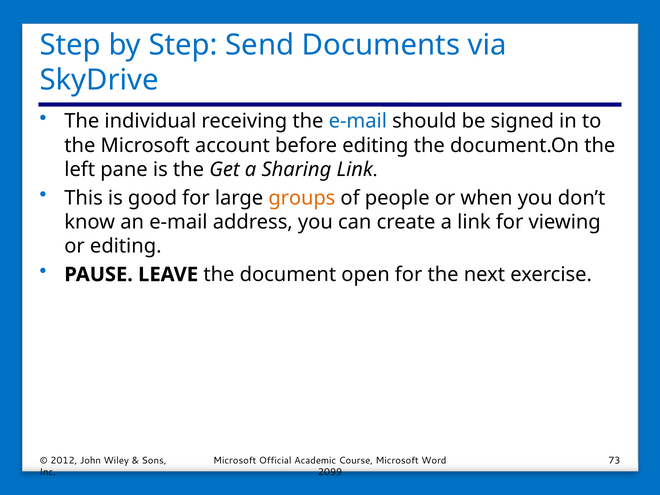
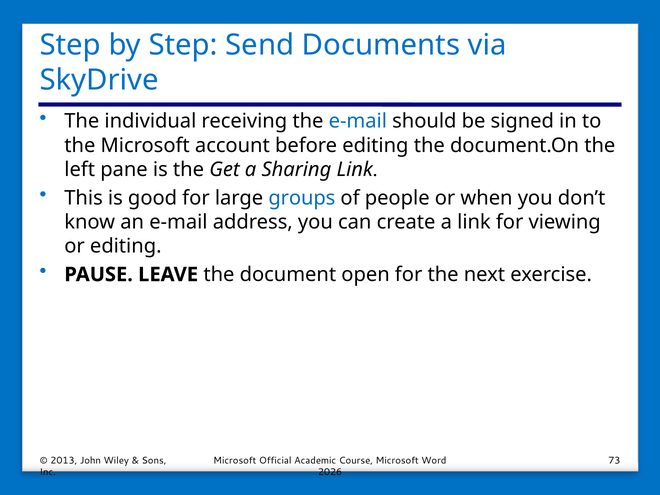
groups colour: orange -> blue (302, 198)
2012: 2012 -> 2013 (64, 461)
2099: 2099 -> 2026 (330, 472)
